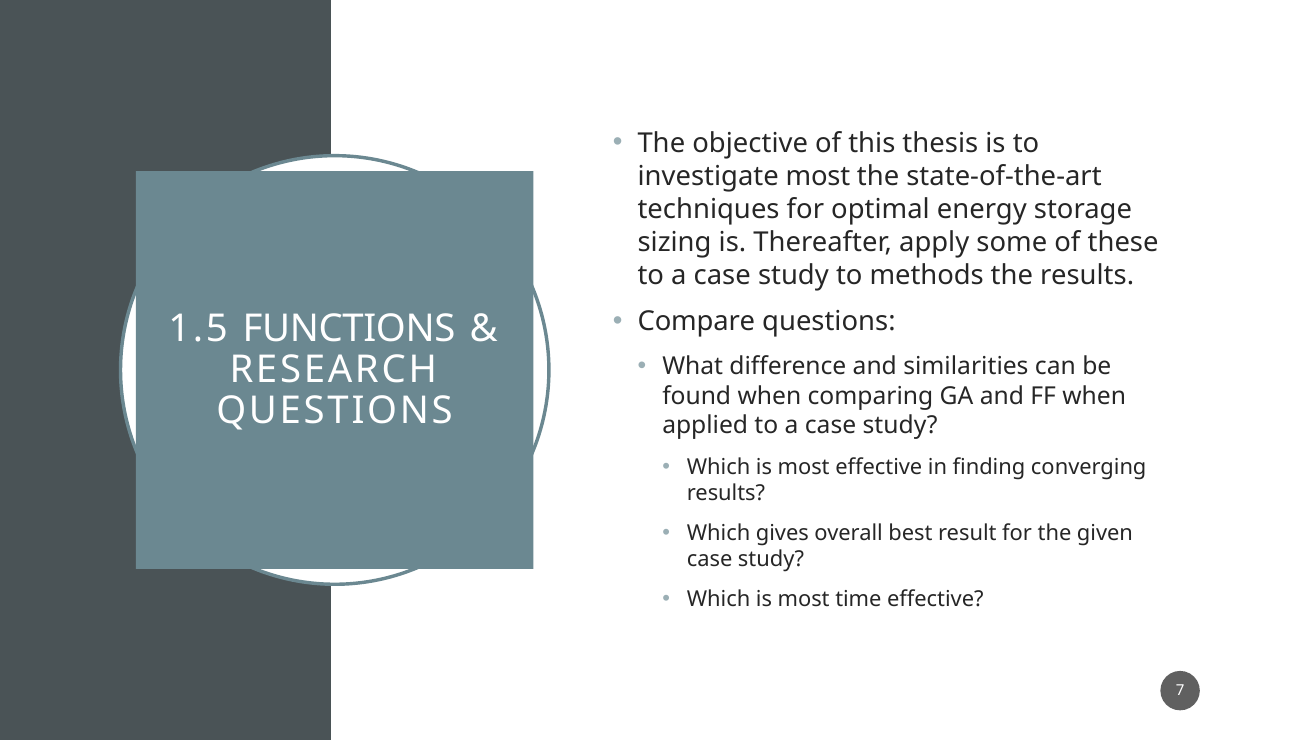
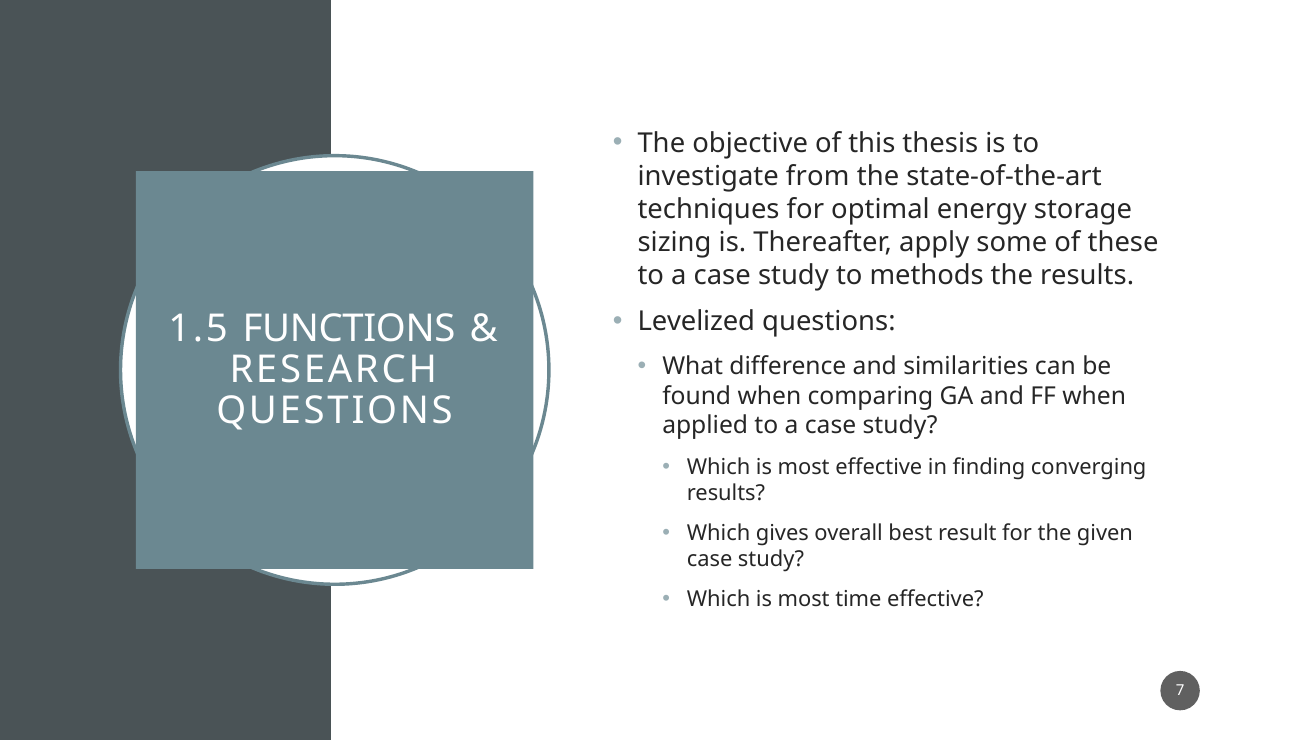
investigate most: most -> from (818, 176)
Compare: Compare -> Levelized (696, 321)
